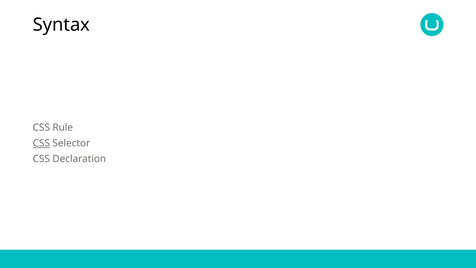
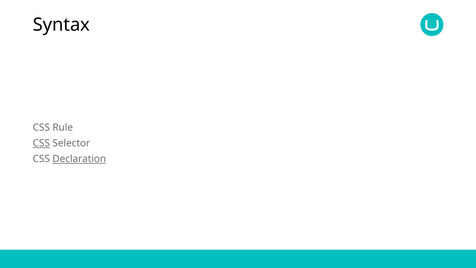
Declaration underline: none -> present (79, 159)
